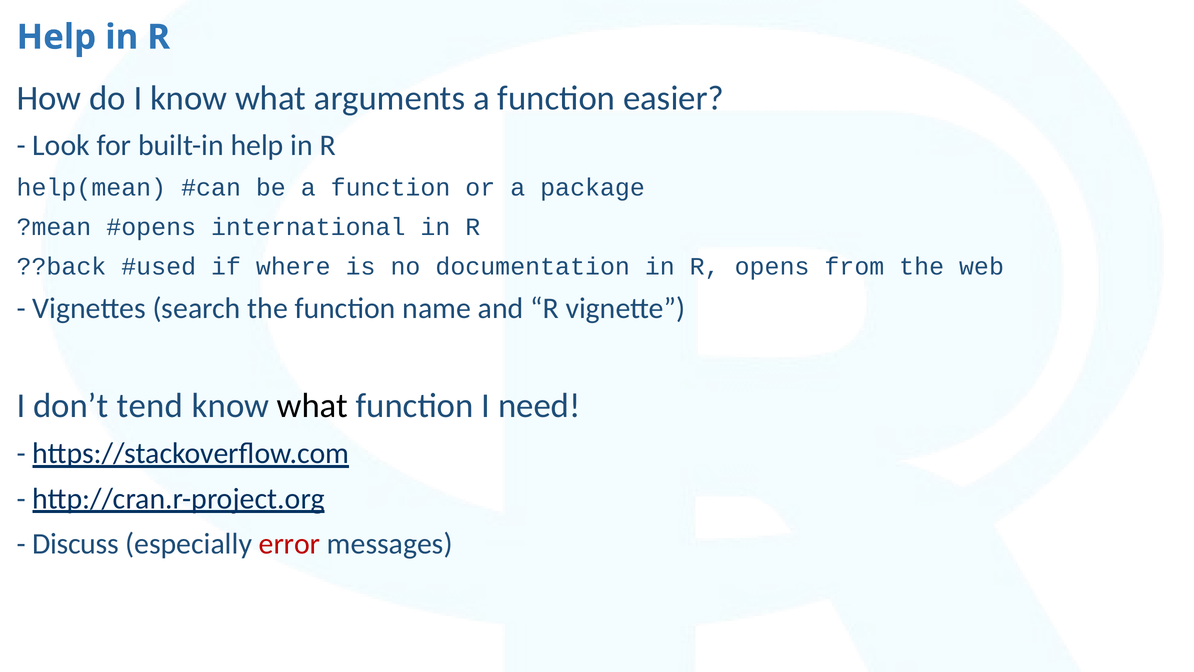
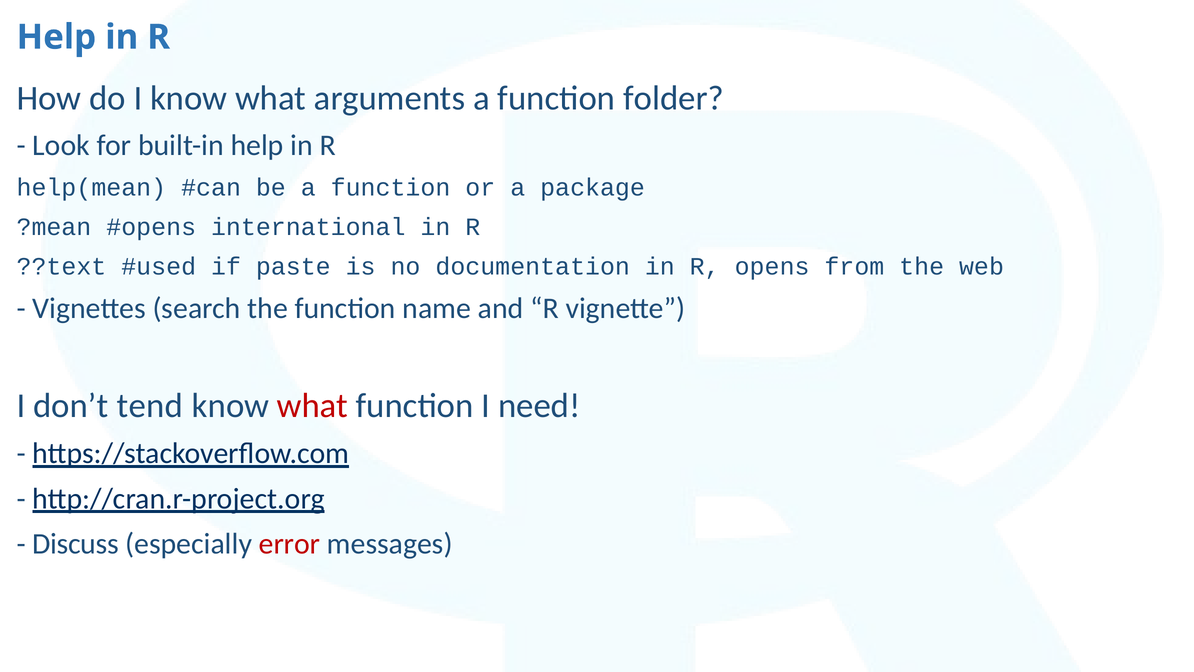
easier: easier -> folder (673, 98)
??back: ??back -> ??text (61, 266)
where: where -> paste (293, 266)
what colour: black -> red (312, 405)
